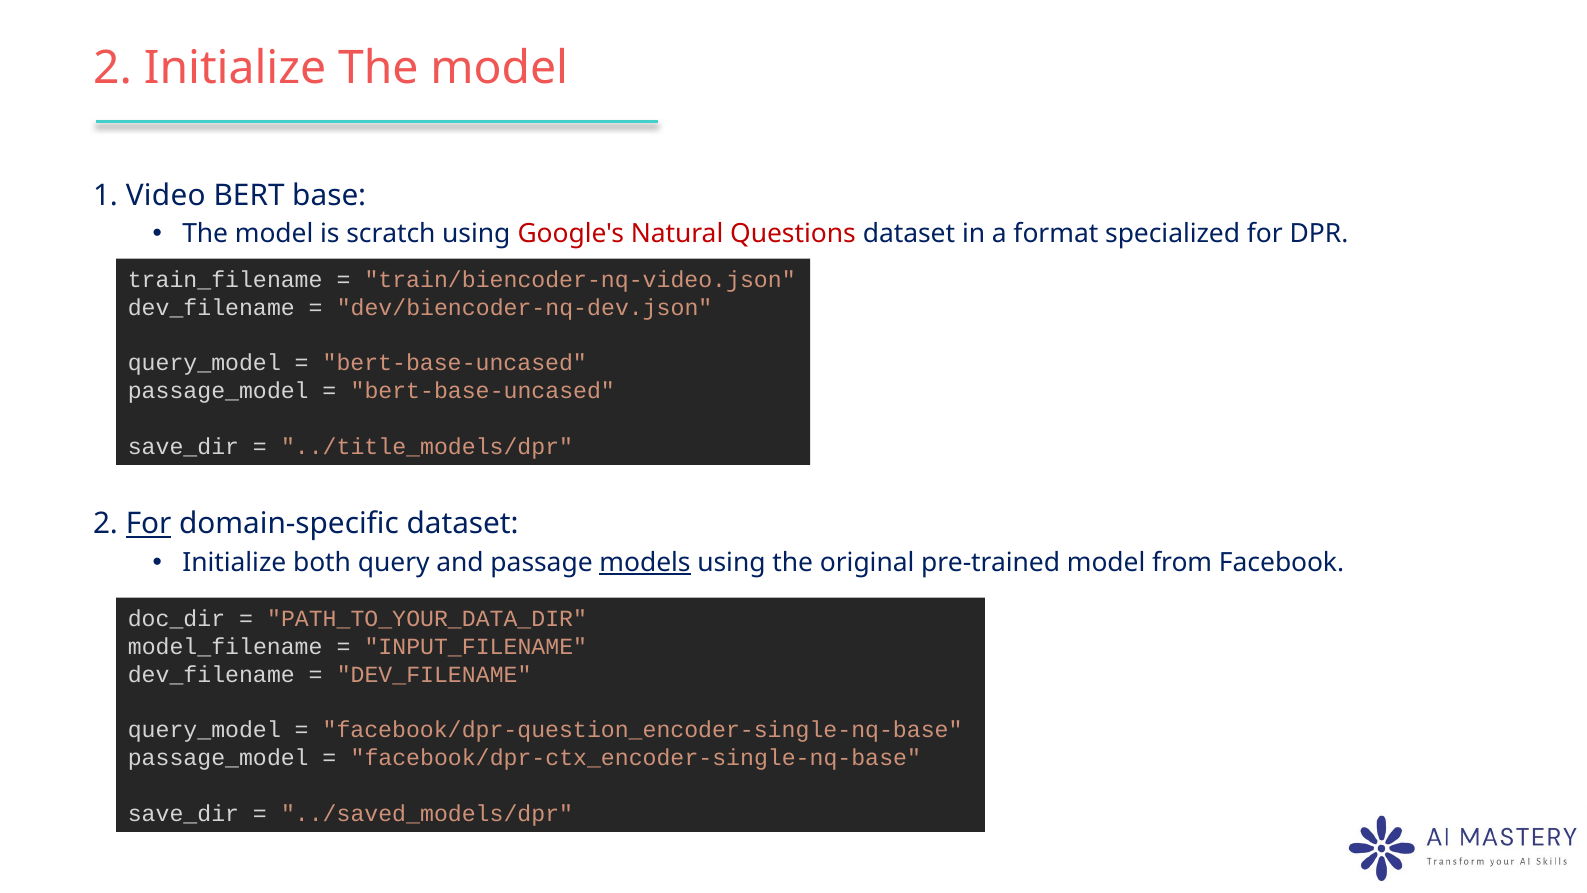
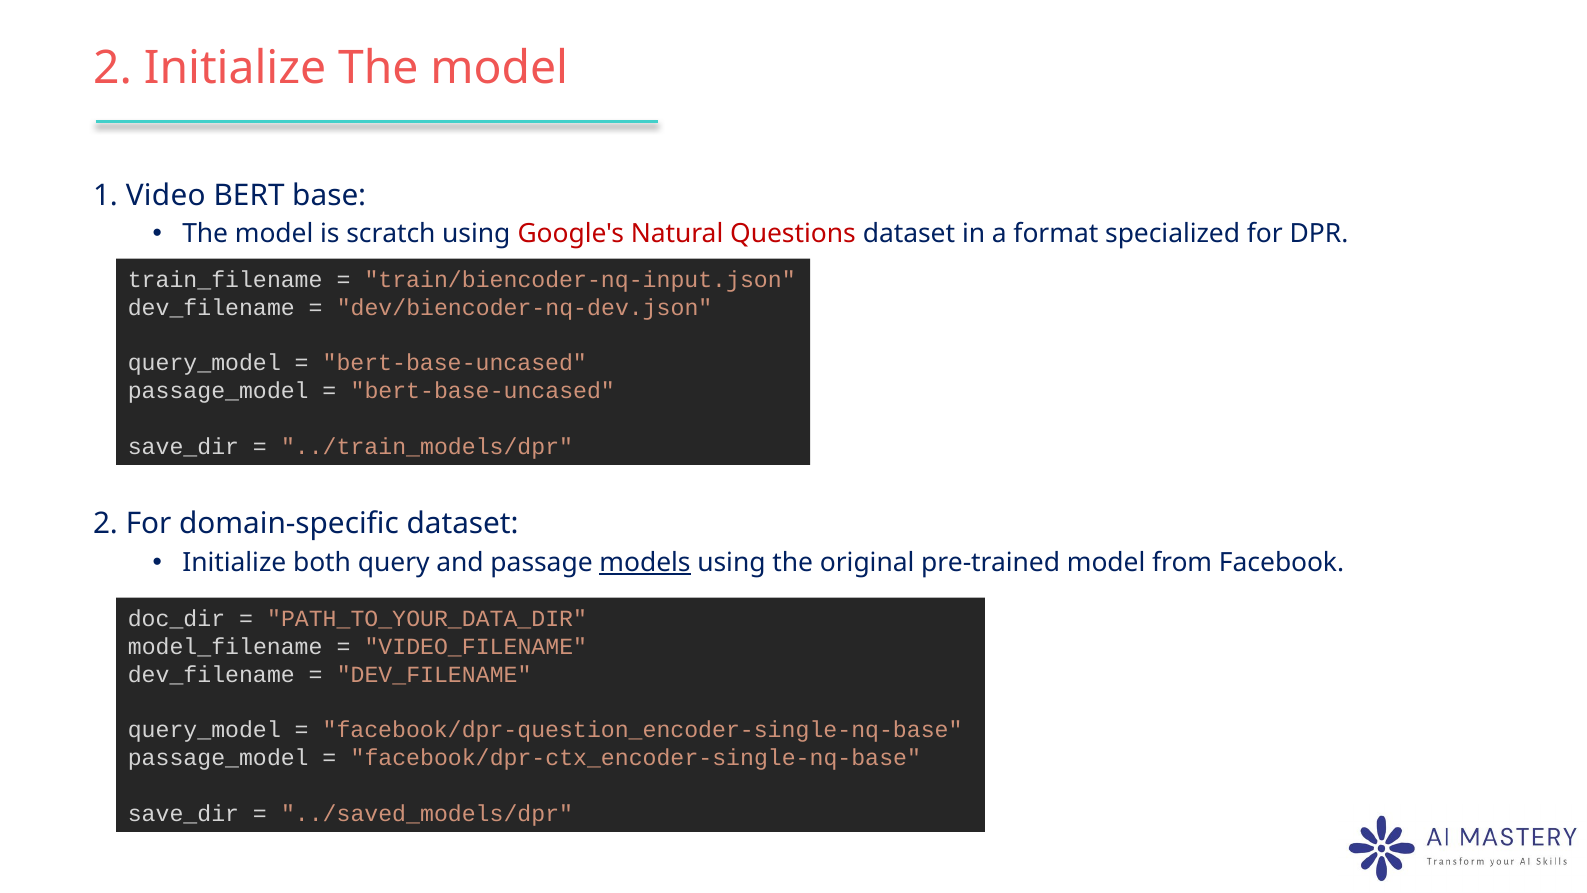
train/biencoder-nq-video.json: train/biencoder-nq-video.json -> train/biencoder-nq-input.json (580, 280)
../title_models/dpr: ../title_models/dpr -> ../train_models/dpr (427, 447)
For underline: present -> none (149, 524)
INPUT_FILENAME: INPUT_FILENAME -> VIDEO_FILENAME (476, 647)
